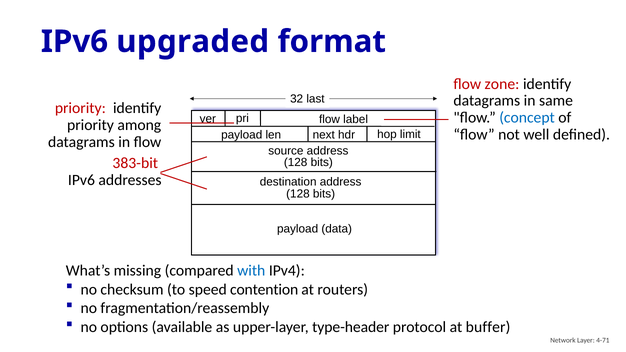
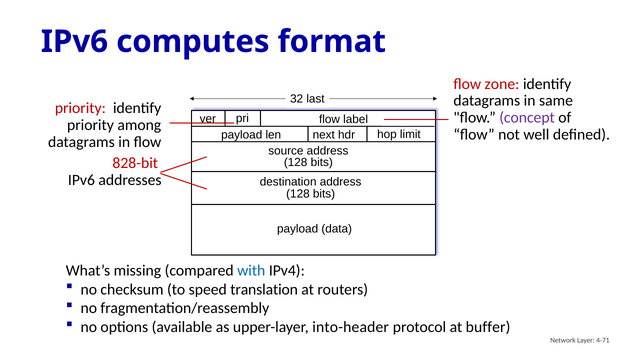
upgraded: upgraded -> computes (193, 42)
concept colour: blue -> purple (527, 118)
383-bit: 383-bit -> 828-bit (135, 163)
contention: contention -> translation (264, 289)
type-header: type-header -> into-header (351, 327)
